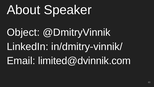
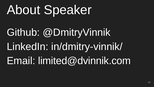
Object: Object -> Github (23, 32)
